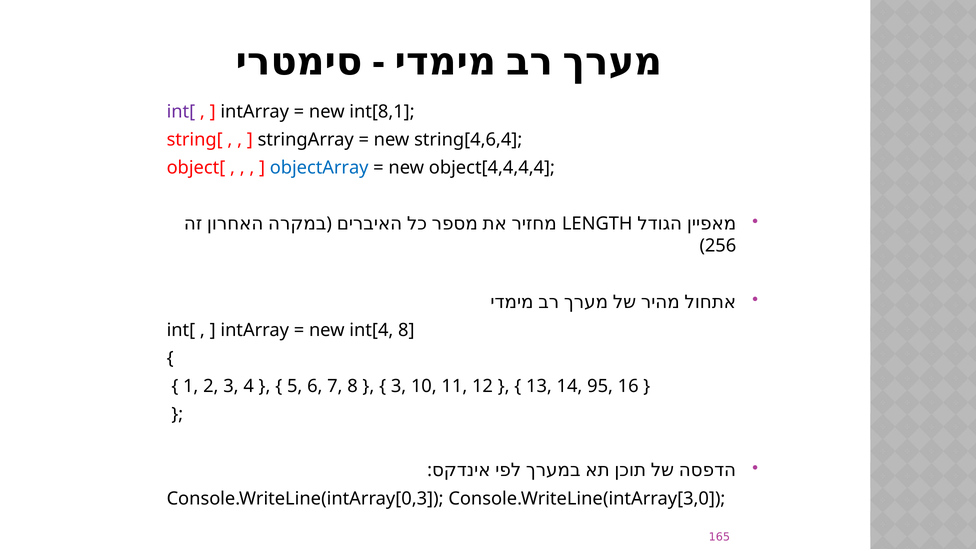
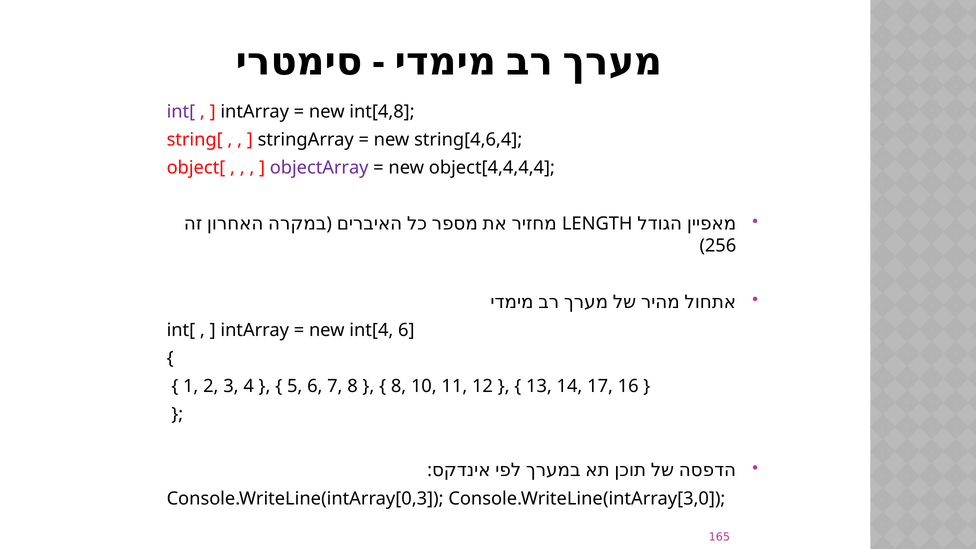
int[8,1: int[8,1 -> int[4,8 (382, 112)
objectArray colour: blue -> purple (319, 168)
int[4 8: 8 -> 6 (406, 330)
3: 3 -> 8 (399, 386)
95: 95 -> 17 (600, 386)
